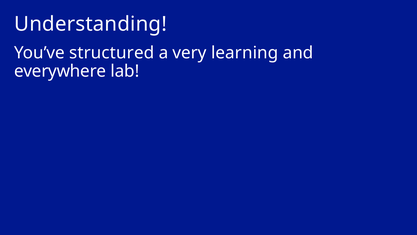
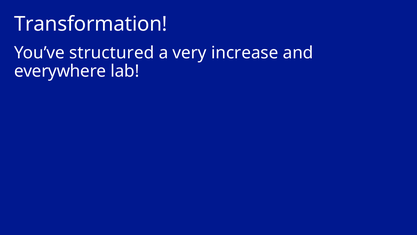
Understanding: Understanding -> Transformation (91, 24)
learning: learning -> increase (245, 53)
